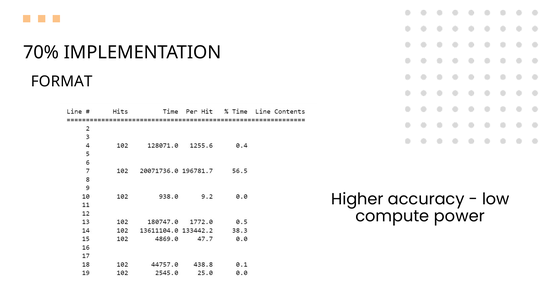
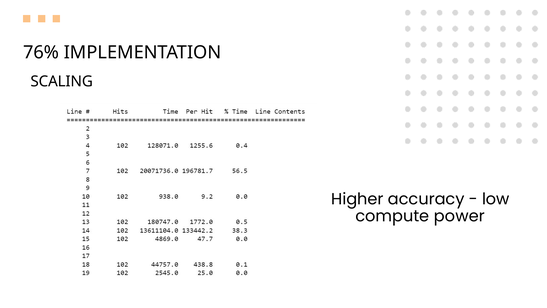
70%: 70% -> 76% (41, 52)
FORMAT: FORMAT -> SCALING (62, 81)
